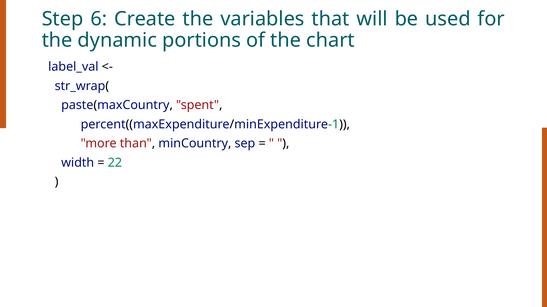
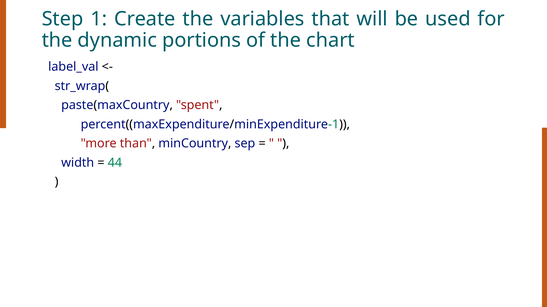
6: 6 -> 1 (99, 19)
22: 22 -> 44 (115, 163)
